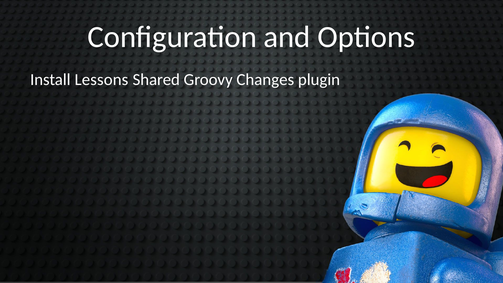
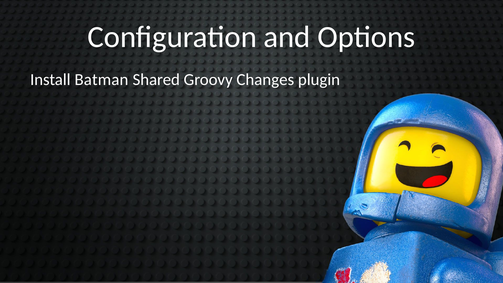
Lessons: Lessons -> Batman (101, 80)
